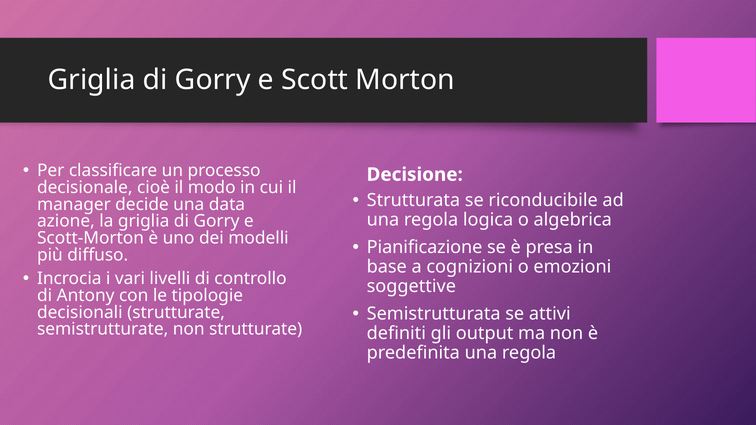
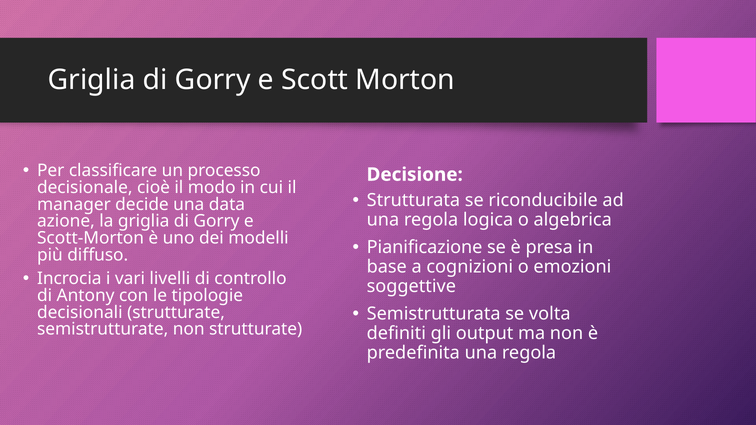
attivi: attivi -> volta (550, 314)
